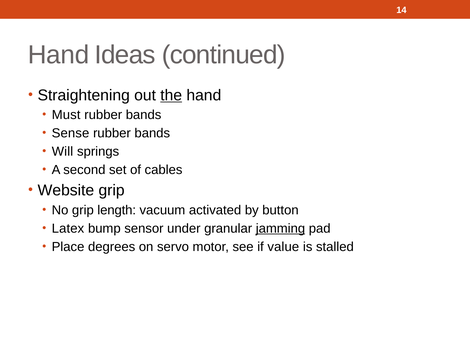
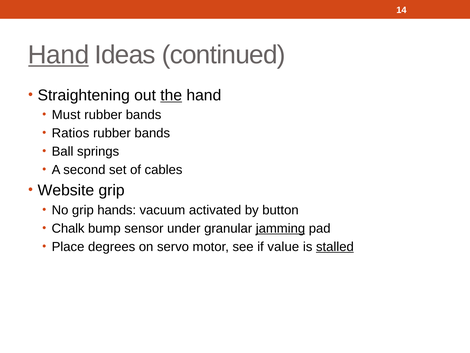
Hand underline: none -> present (58, 55)
Sense: Sense -> Ratios (71, 133)
Will: Will -> Ball (63, 151)
length: length -> hands (117, 210)
Latex: Latex -> Chalk (68, 228)
stalled underline: none -> present (335, 246)
